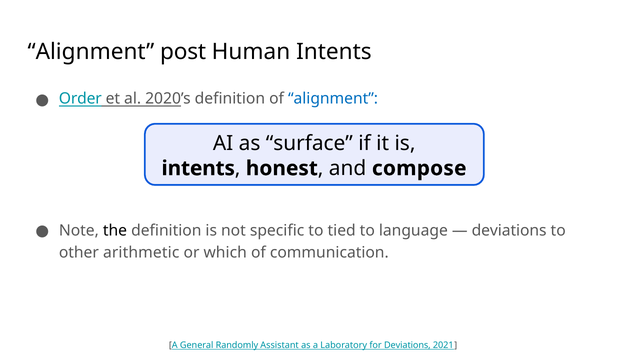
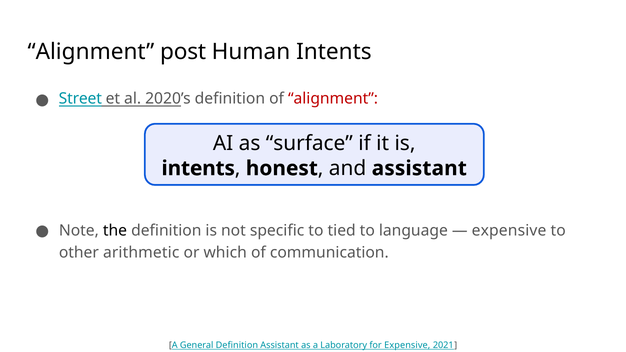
Order: Order -> Street (80, 99)
alignment colour: blue -> red (333, 99)
and compose: compose -> assistant (419, 168)
deviations: deviations -> expensive (509, 231)
General Randomly: Randomly -> Definition (237, 345)
for Deviations: Deviations -> Expensive (407, 345)
